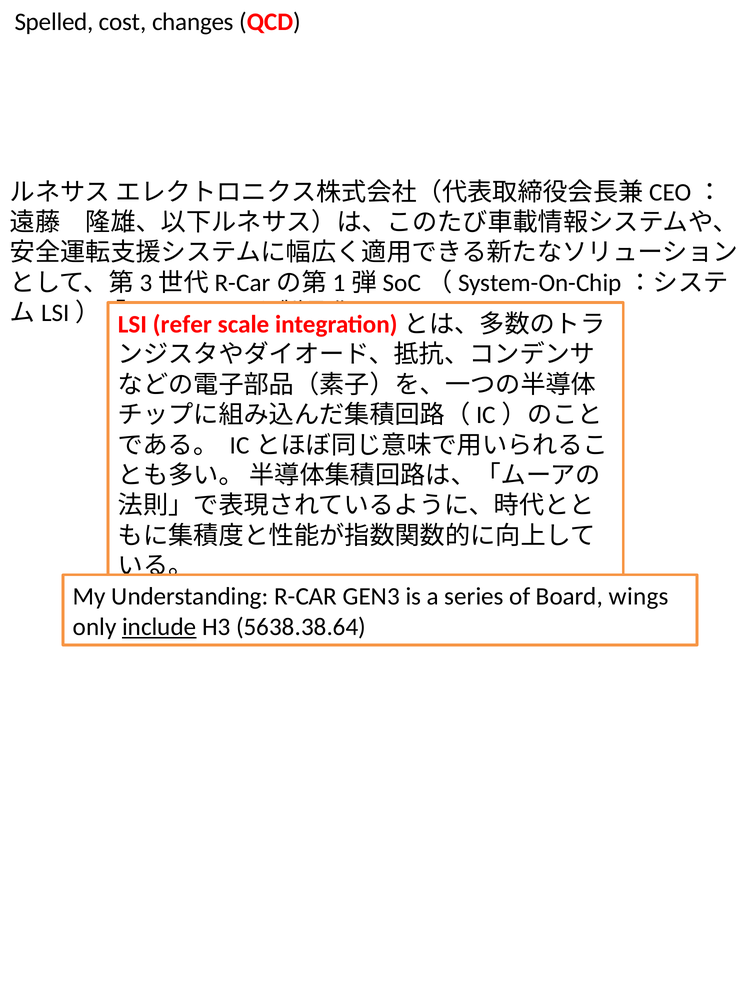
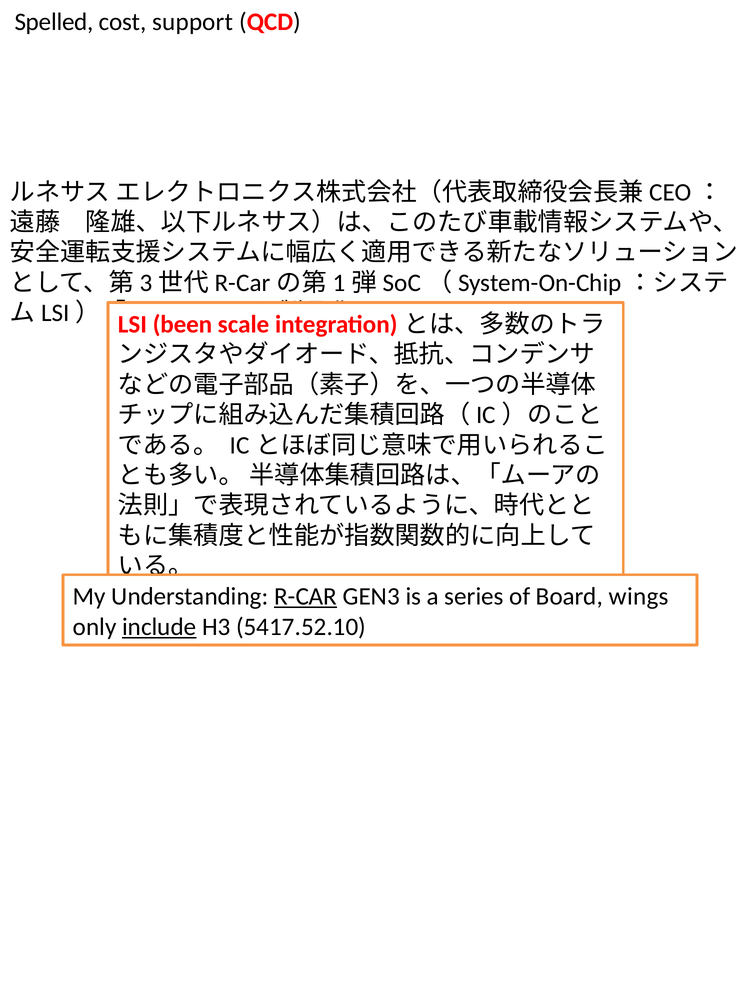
changes: changes -> support (193, 22)
refer: refer -> been (182, 324)
R-CAR underline: none -> present (306, 596)
5638.38.64: 5638.38.64 -> 5417.52.10 (301, 627)
